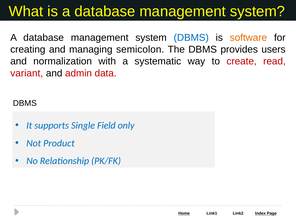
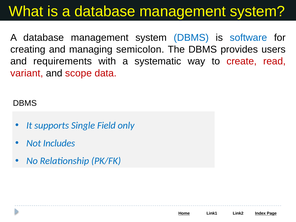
software colour: orange -> blue (248, 38)
normalization: normalization -> requirements (63, 61)
admin: admin -> scope (78, 73)
Product: Product -> Includes (59, 143)
